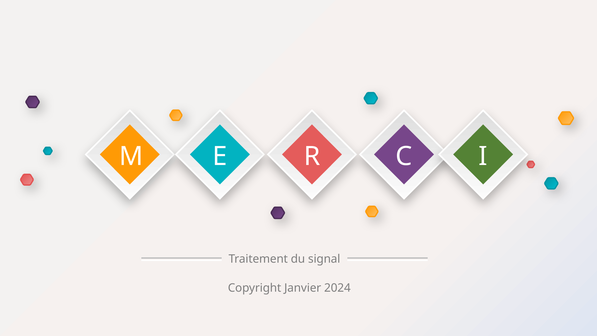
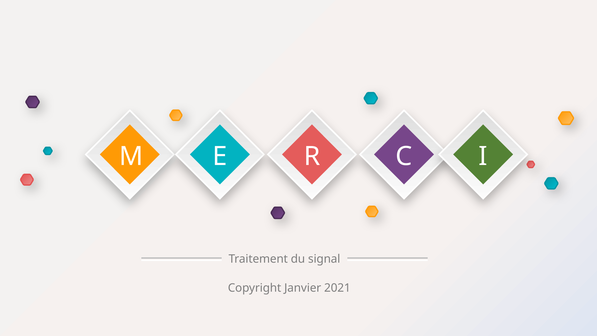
2024: 2024 -> 2021 (337, 288)
